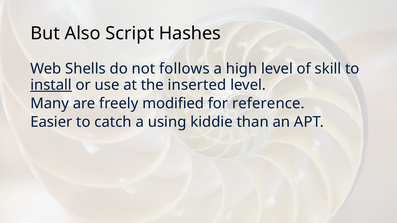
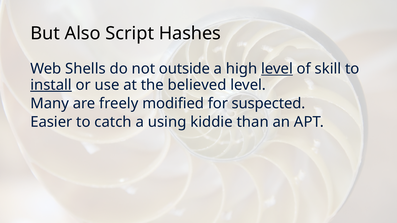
follows: follows -> outside (185, 69)
level underline: none -> present (277, 69)
inserted: inserted -> believed (197, 85)
reference: reference -> suspected (269, 104)
